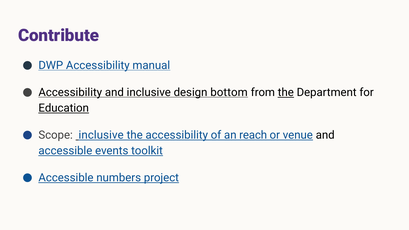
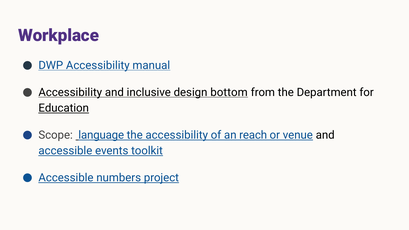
Contribute: Contribute -> Workplace (59, 35)
the underline: present -> none (286, 92)
Scope inclusive: inclusive -> language (101, 135)
